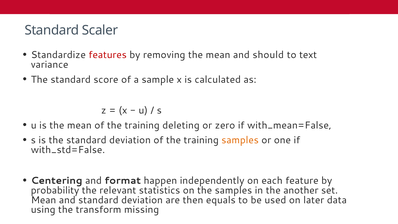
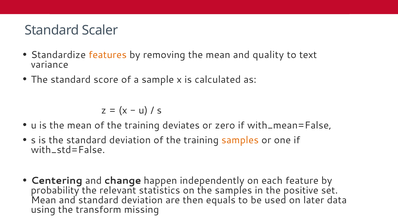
features colour: red -> orange (108, 55)
should: should -> quality (268, 55)
deleting: deleting -> deviates (181, 125)
format: format -> change (123, 181)
another: another -> positive (301, 190)
